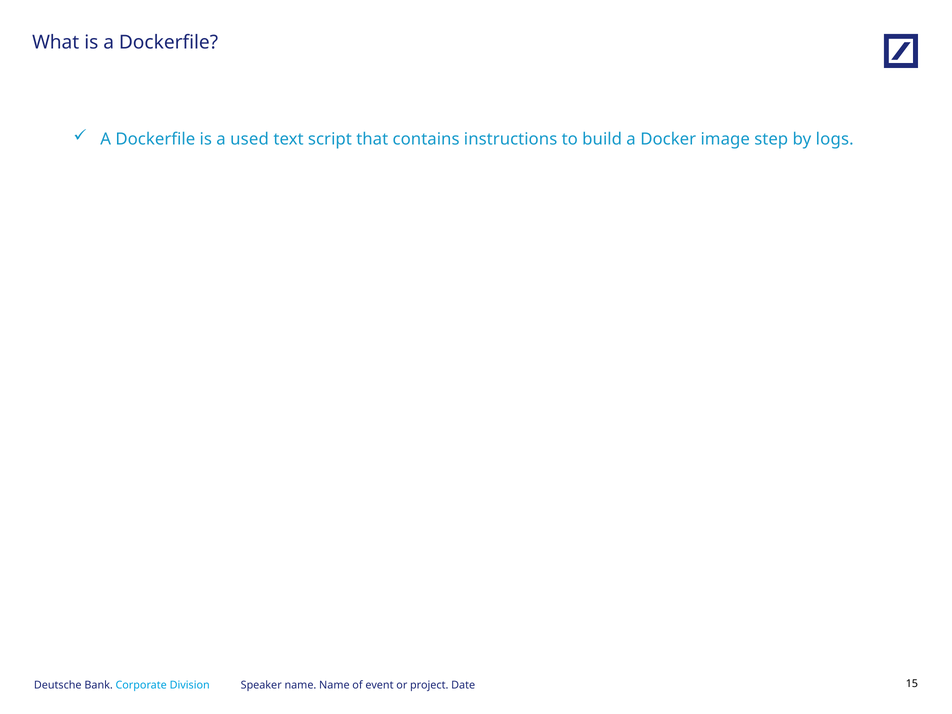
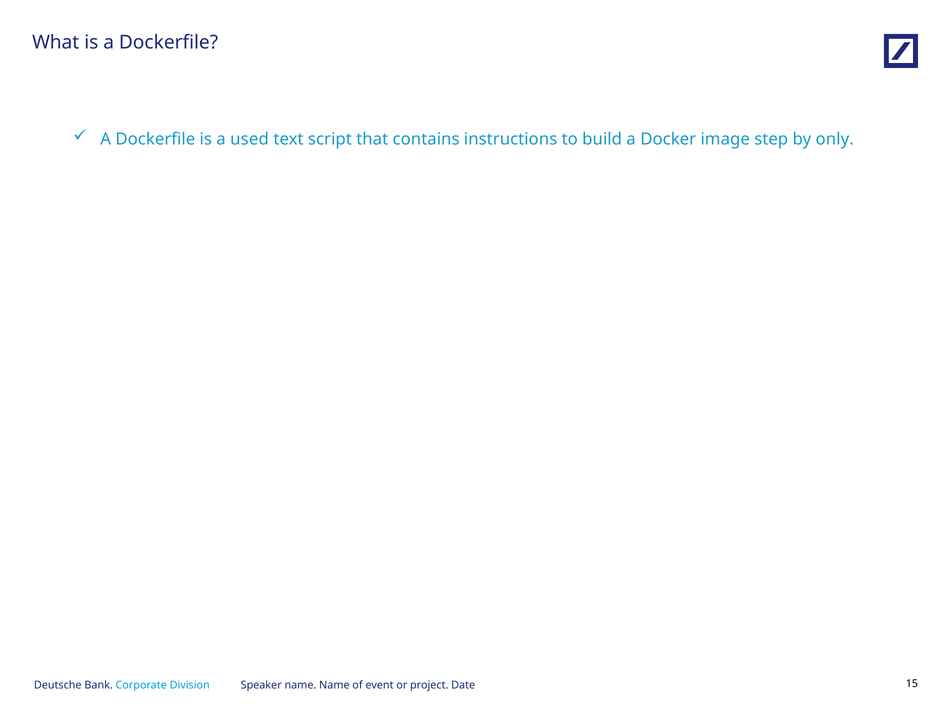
logs: logs -> only (835, 139)
